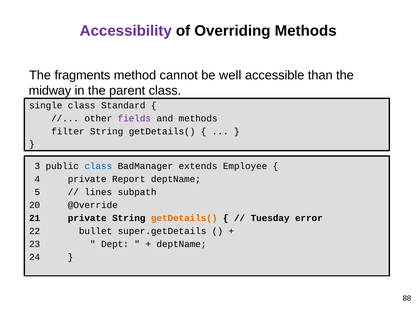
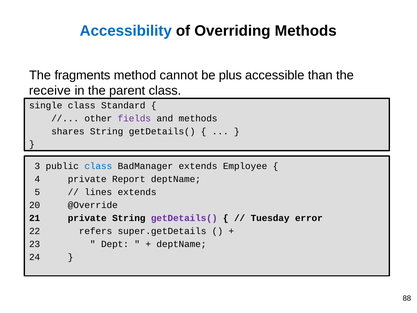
Accessibility colour: purple -> blue (126, 31)
well: well -> plus (230, 75)
midway: midway -> receive (50, 90)
filter: filter -> shares (68, 131)
lines subpath: subpath -> extends (137, 192)
getDetails( colour: orange -> purple (184, 218)
bullet: bullet -> refers (96, 231)
